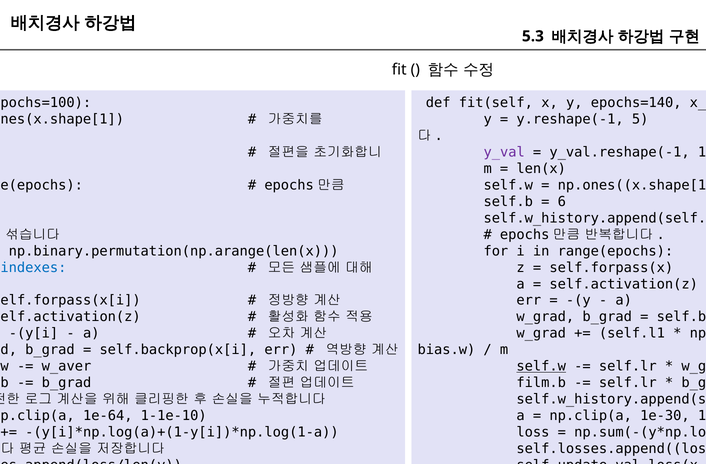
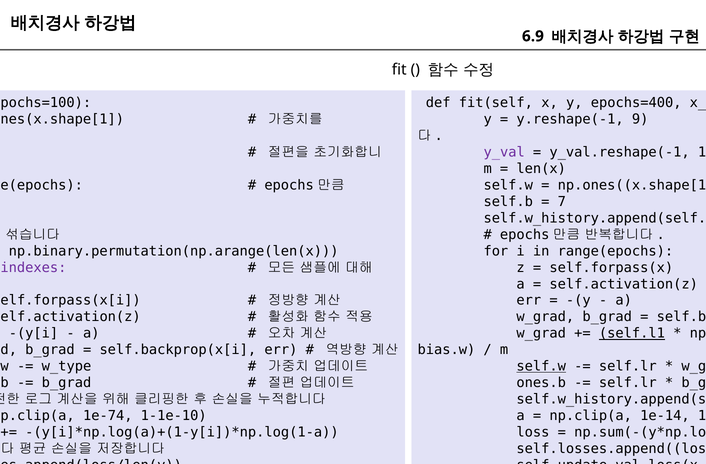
5.3: 5.3 -> 6.9 (533, 36)
epochs=140: epochs=140 -> epochs=400 (636, 103)
5: 5 -> 9 (640, 119)
6: 6 -> 7 (562, 201)
indexes colour: blue -> purple (33, 267)
self.l1 underline: none -> present (632, 333)
w_aver: w_aver -> w_type (67, 366)
film.b: film.b -> ones.b (541, 383)
1e-64: 1e-64 -> 1e-74 (108, 416)
1e-30: 1e-30 -> 1e-14 (665, 416)
